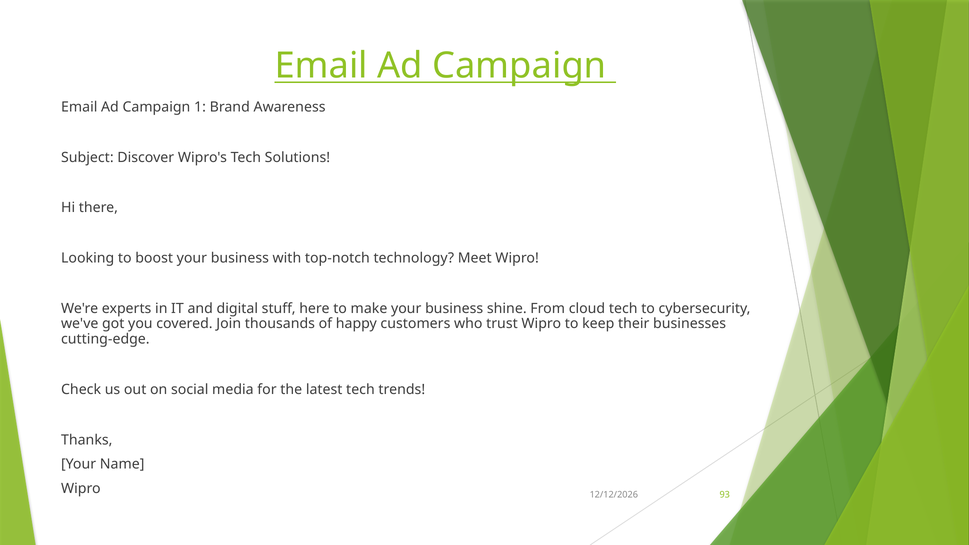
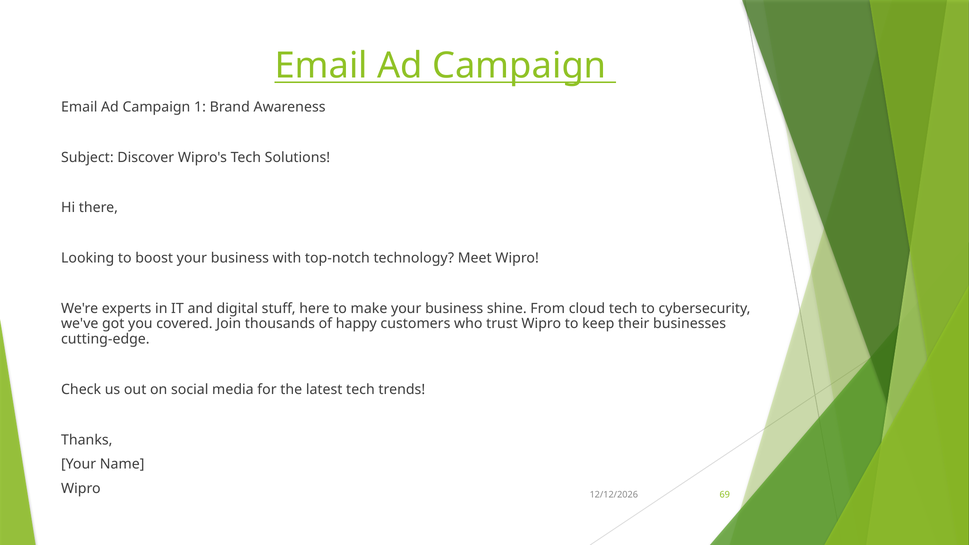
93: 93 -> 69 (725, 495)
